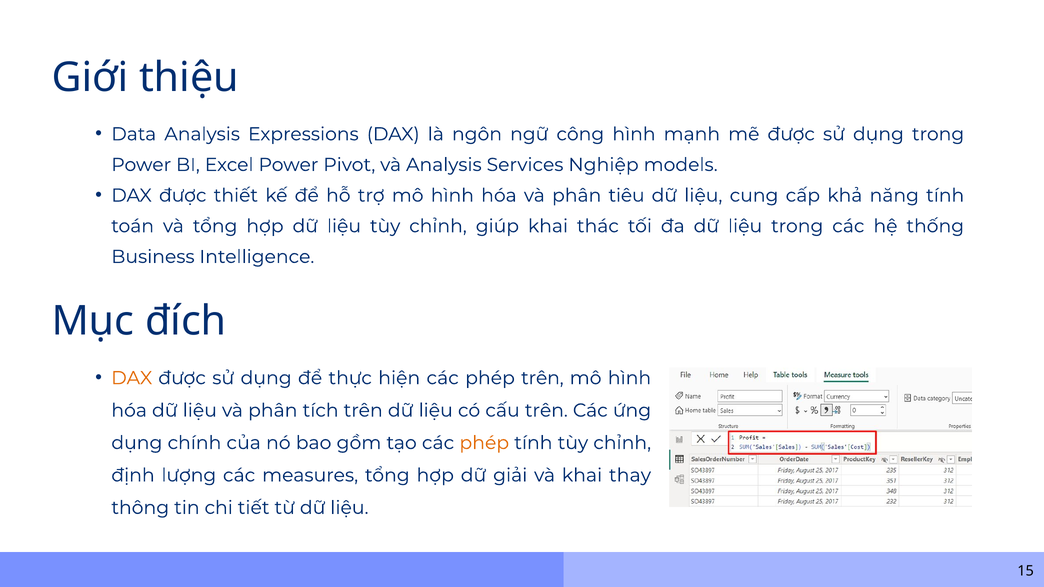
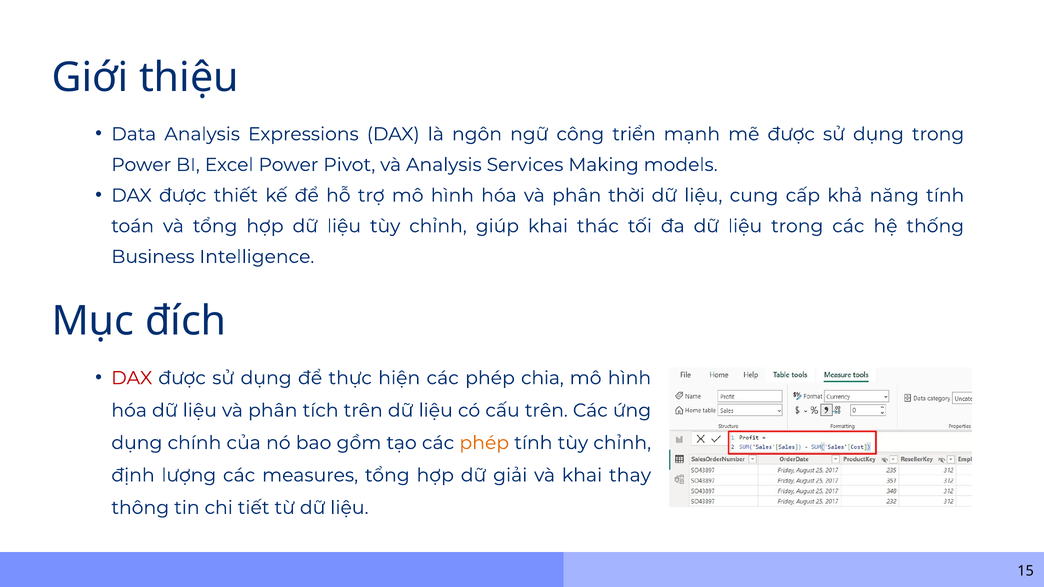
công hình: hình -> triển (634, 134)
Nghiệp: Nghiệp -> Making (604, 165)
tiêu: tiêu -> thời (627, 196)
DAX colour: orange -> red (132, 378)
phép trên: trên -> chia (542, 378)
